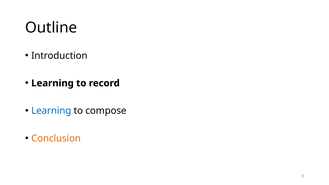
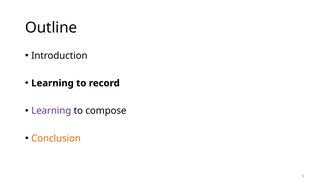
Learning colour: blue -> purple (51, 111)
